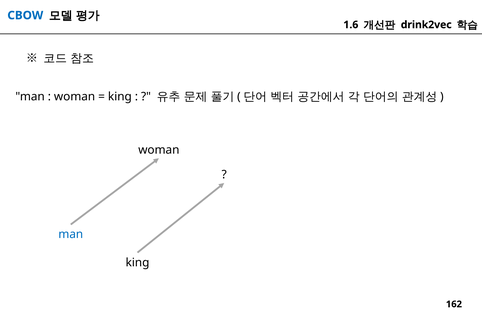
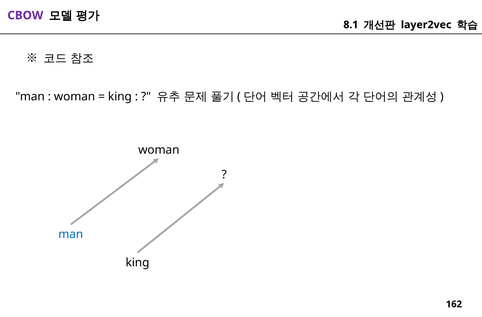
CBOW colour: blue -> purple (25, 15)
1.6: 1.6 -> 8.1 (351, 25)
drink2vec: drink2vec -> layer2vec (426, 25)
